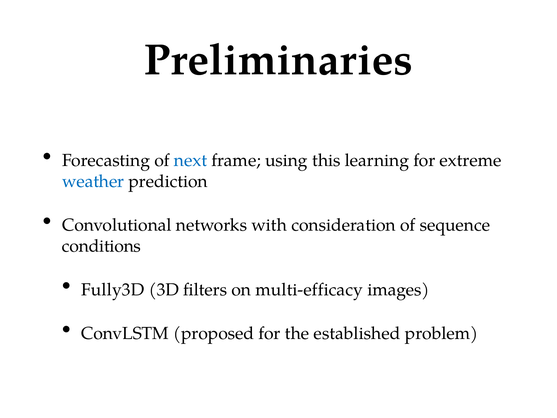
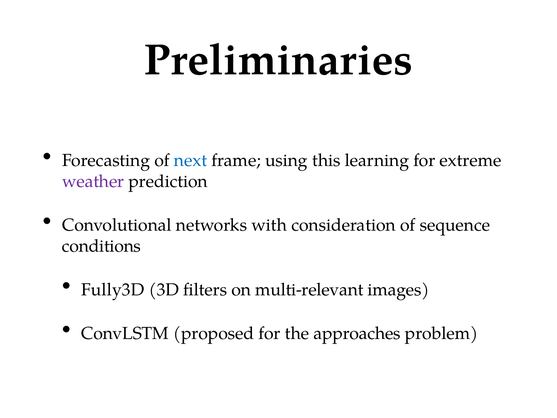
weather colour: blue -> purple (93, 181)
multi-efficacy: multi-efficacy -> multi-relevant (309, 290)
established: established -> approaches (357, 333)
